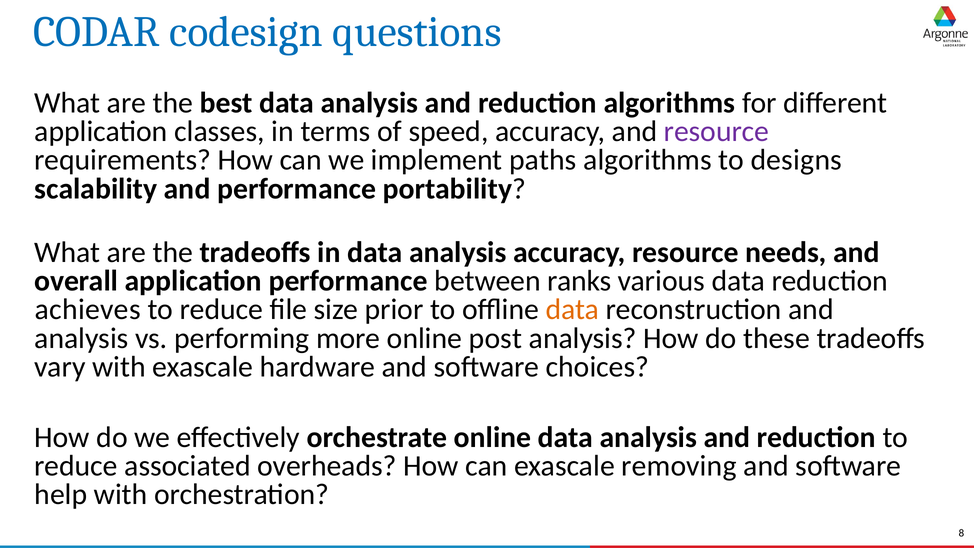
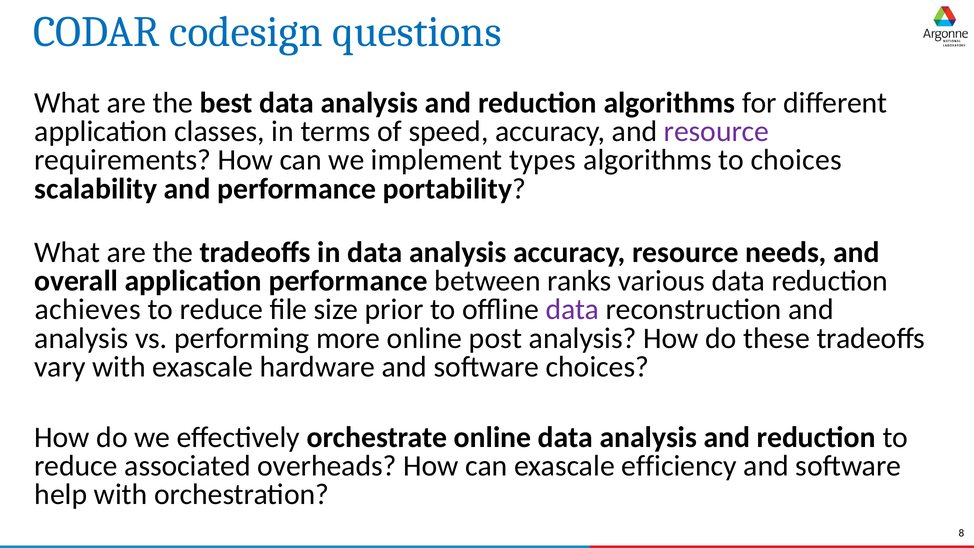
paths: paths -> types (543, 160)
to designs: designs -> choices (796, 160)
data colour: orange -> purple (572, 310)
removing: removing -> efficiency (679, 466)
